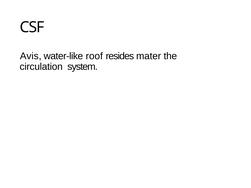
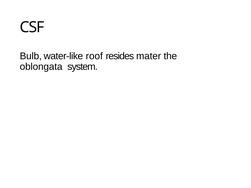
Avis: Avis -> Bulb (31, 56)
circulation: circulation -> oblongata (41, 67)
